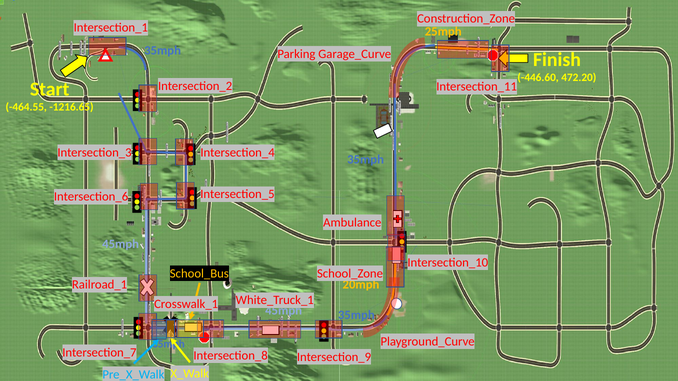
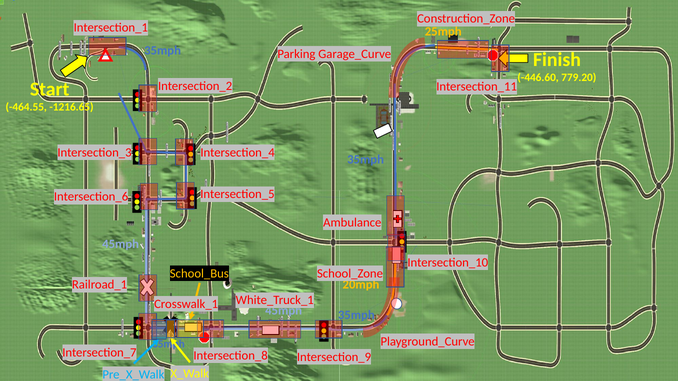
472.20: 472.20 -> 779.20 (579, 78)
